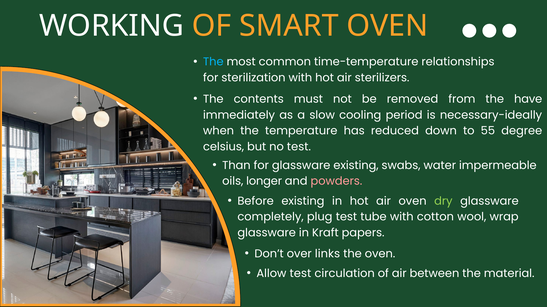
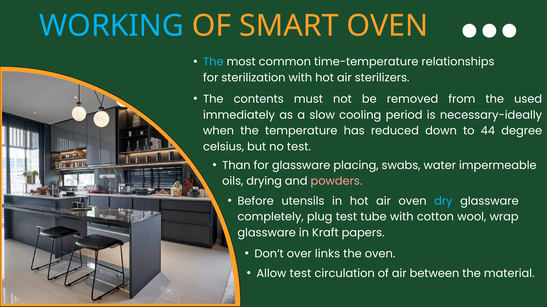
WORKING colour: white -> light blue (112, 26)
have: have -> used (528, 99)
55: 55 -> 44 (488, 131)
glassware existing: existing -> placing (356, 166)
longer: longer -> drying (264, 182)
Before existing: existing -> utensils (303, 201)
dry colour: light green -> light blue (443, 201)
